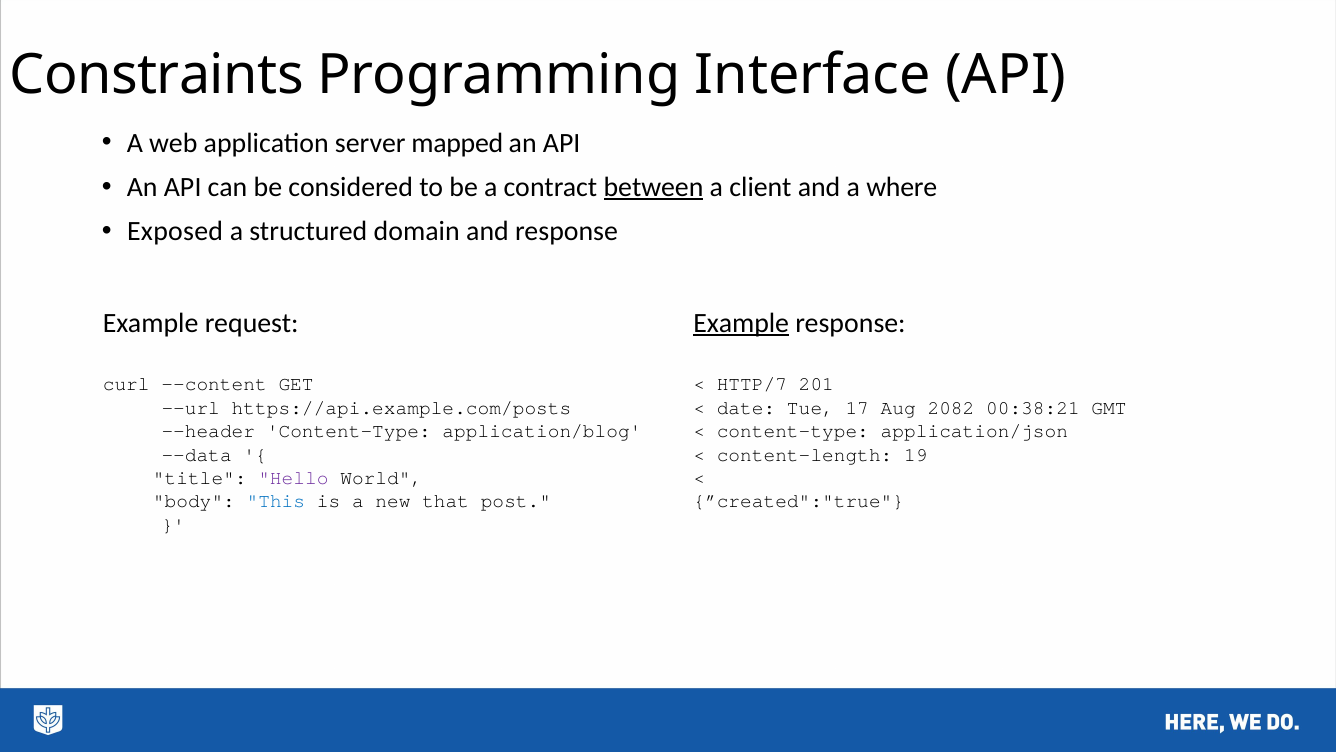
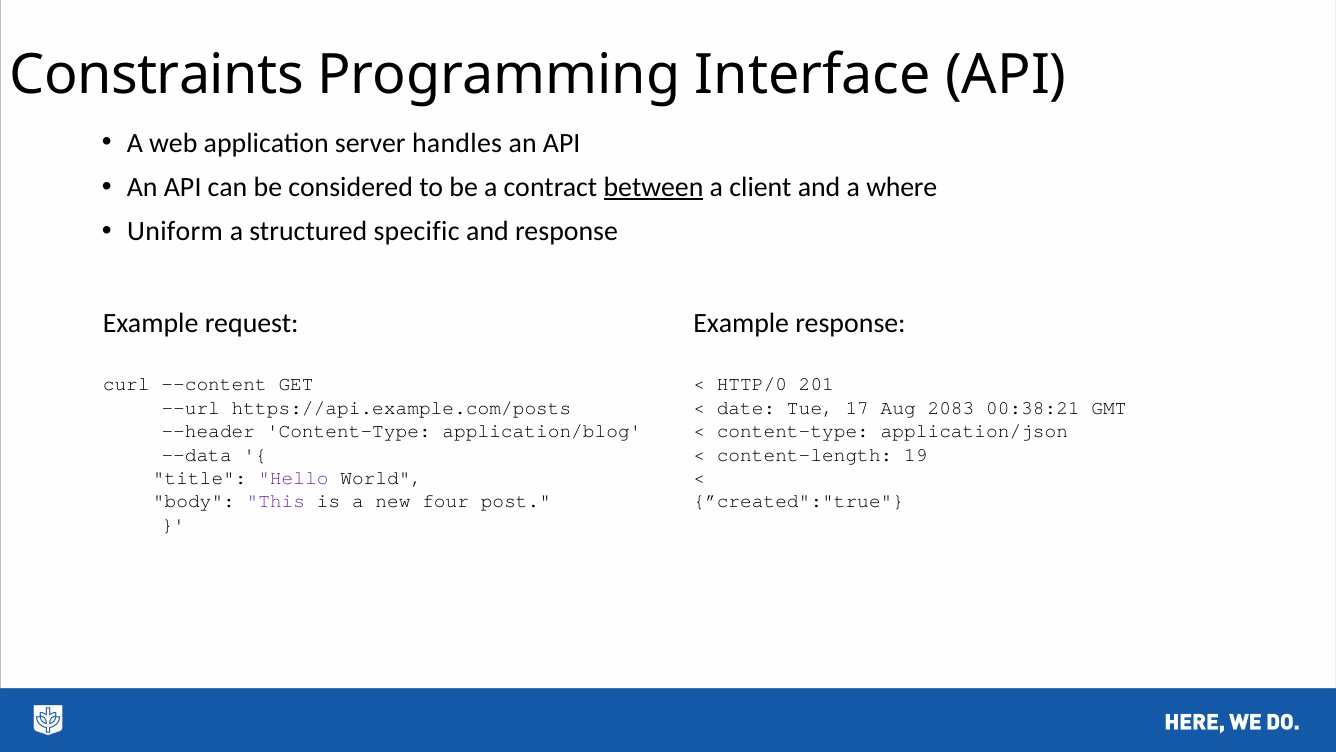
mapped: mapped -> handles (457, 143)
Exposed: Exposed -> Uniform (175, 231)
domain: domain -> specific (417, 231)
Example underline: present -> none (741, 323)
HTTP/7: HTTP/7 -> HTTP/0 (752, 384)
2082: 2082 -> 2083 (951, 408)
This colour: blue -> purple (276, 501)
that: that -> four (446, 501)
